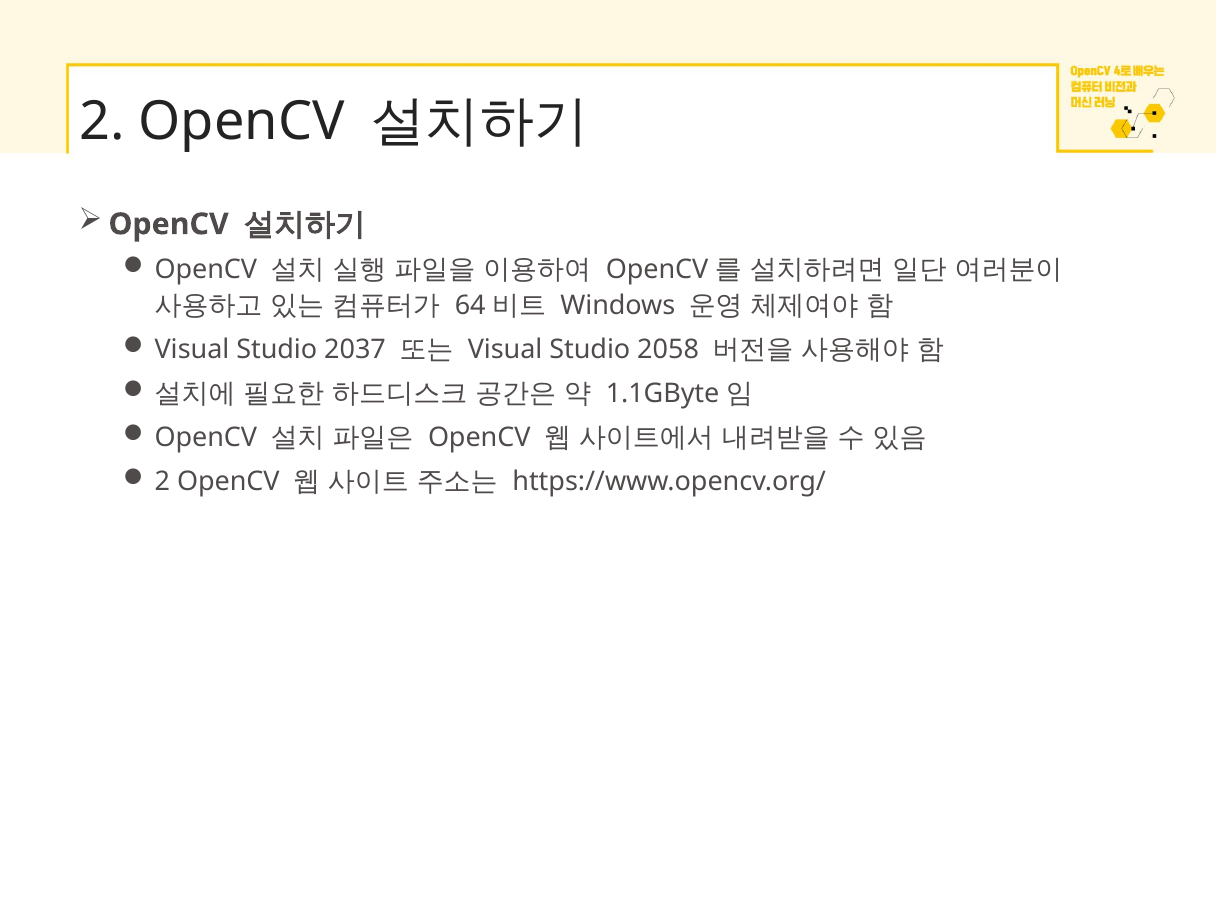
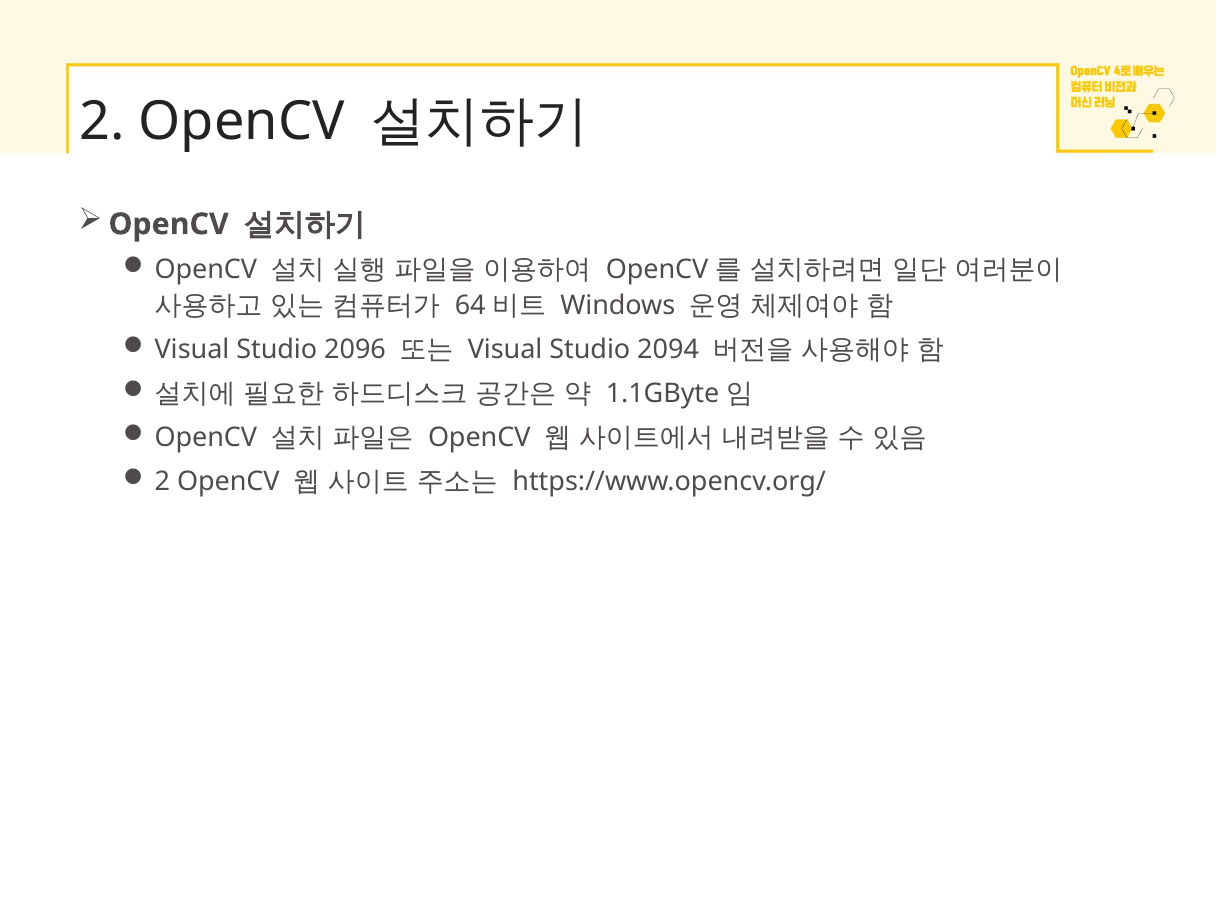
2037: 2037 -> 2096 (355, 350)
2058: 2058 -> 2094 (668, 350)
